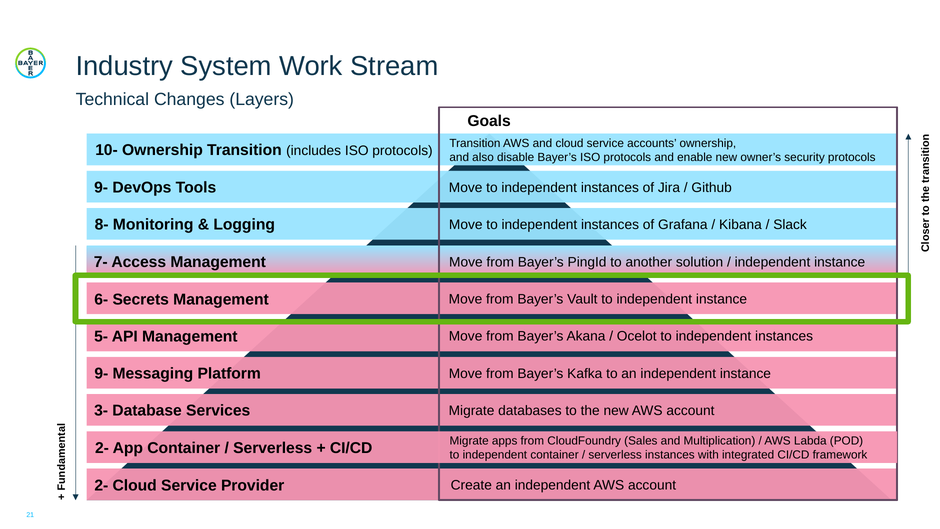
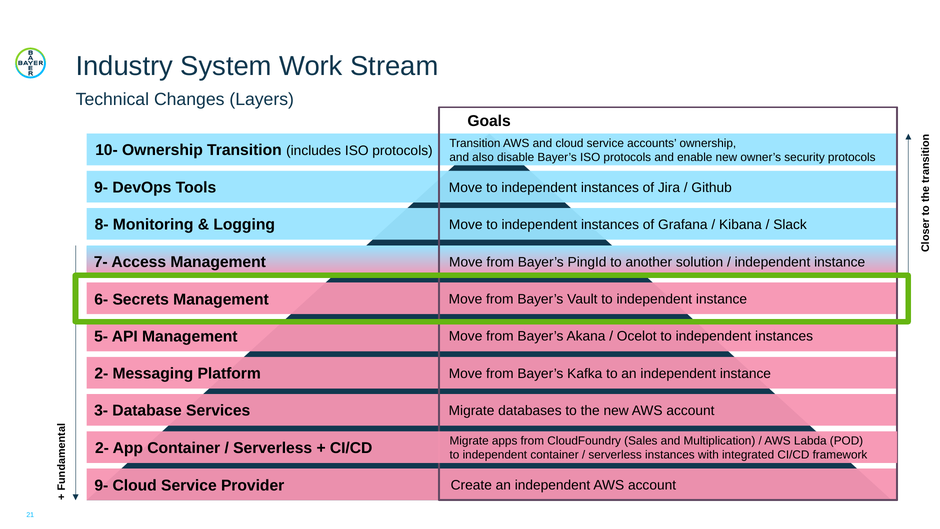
9-: 9- -> 2- (101, 374)
2-: 2- -> 9- (101, 485)
